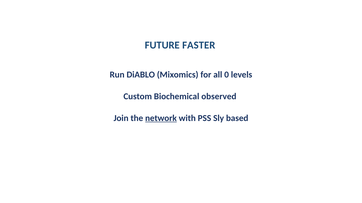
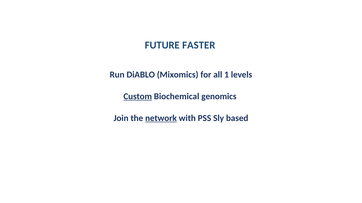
0: 0 -> 1 (227, 75)
Custom underline: none -> present (138, 97)
observed: observed -> genomics (219, 97)
